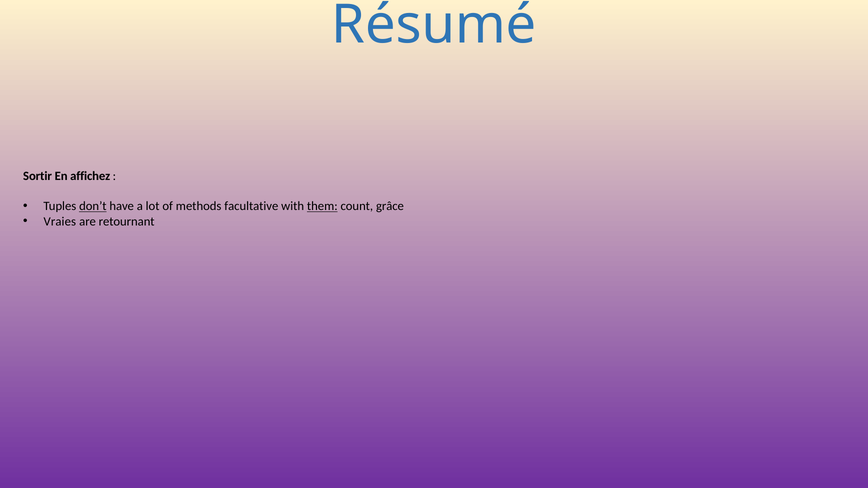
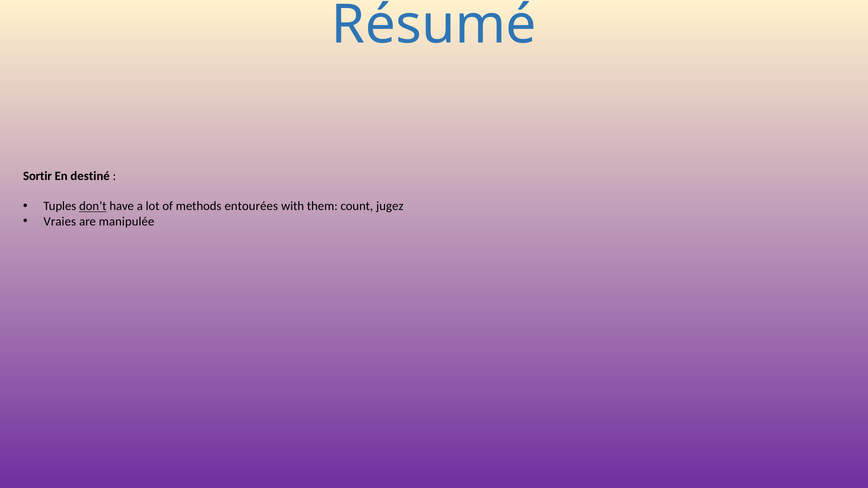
affichez: affichez -> destiné (90, 176)
facultative: facultative -> entourées (251, 206)
them underline: present -> none (322, 206)
grâce: grâce -> jugez (390, 206)
retournant: retournant -> manipulée (127, 222)
